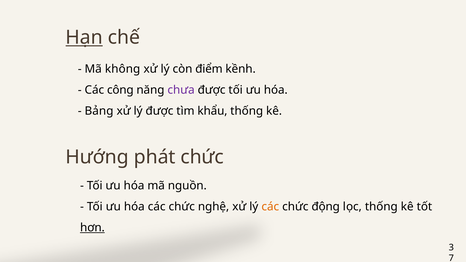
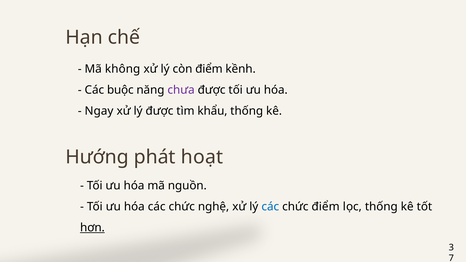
Hạn underline: present -> none (84, 38)
công: công -> buộc (120, 90)
Bảng: Bảng -> Ngay (99, 111)
phát chức: chức -> hoạt (202, 157)
các colour: orange -> blue (270, 207)
chức động: động -> điểm (326, 207)
